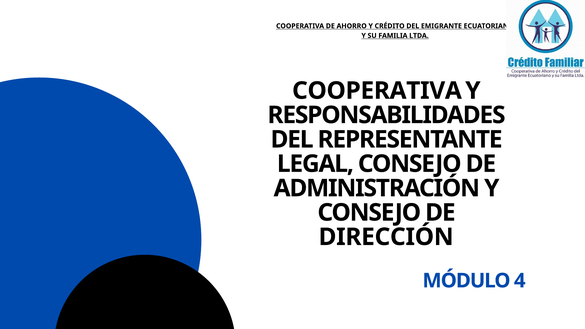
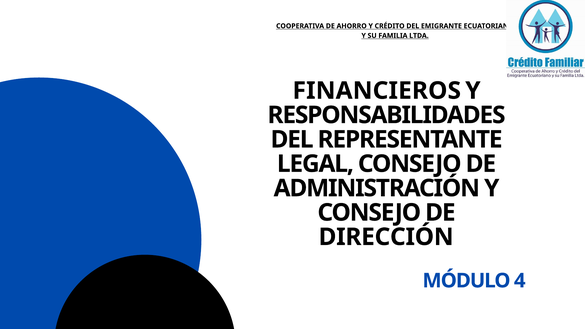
COOPERATIVA: COOPERATIVA -> FINANCIEROS (377, 91)
